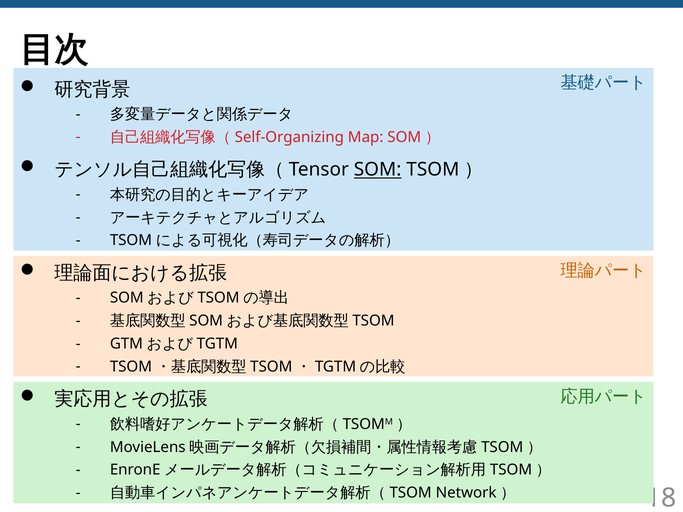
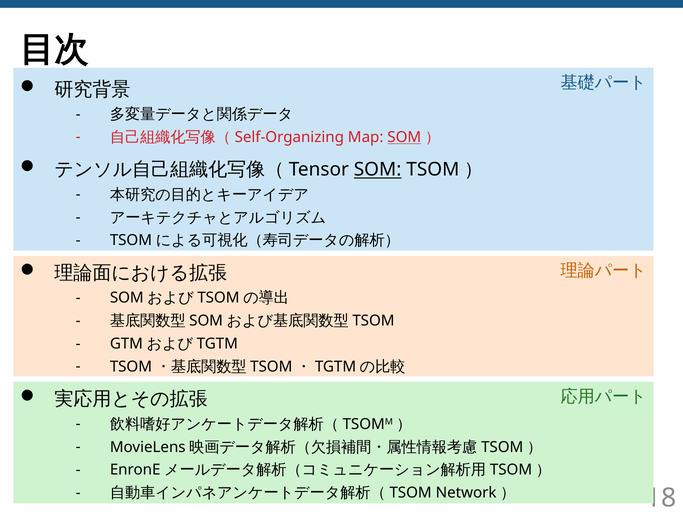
SOM underline: none -> present (404, 137)
